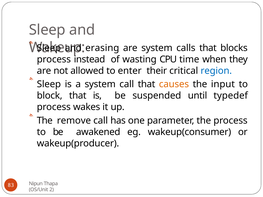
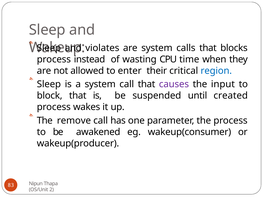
erasing: erasing -> violates (102, 48)
causes colour: orange -> purple (174, 84)
typedef: typedef -> created (231, 96)
